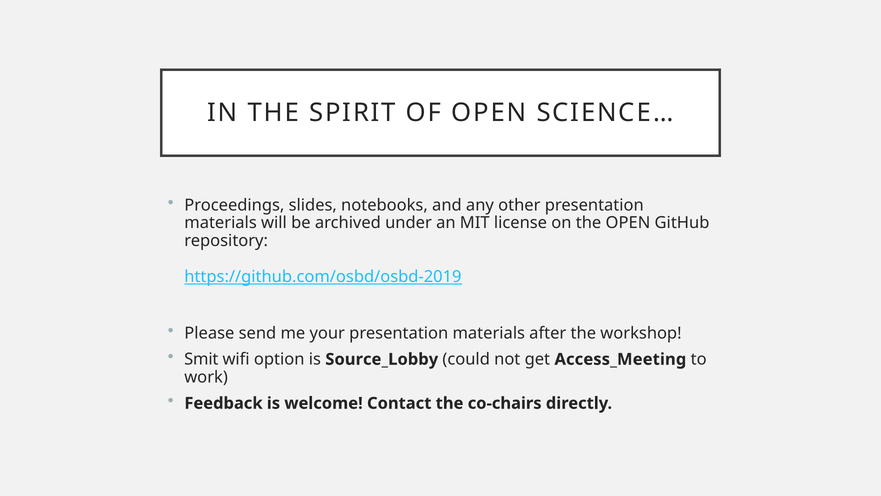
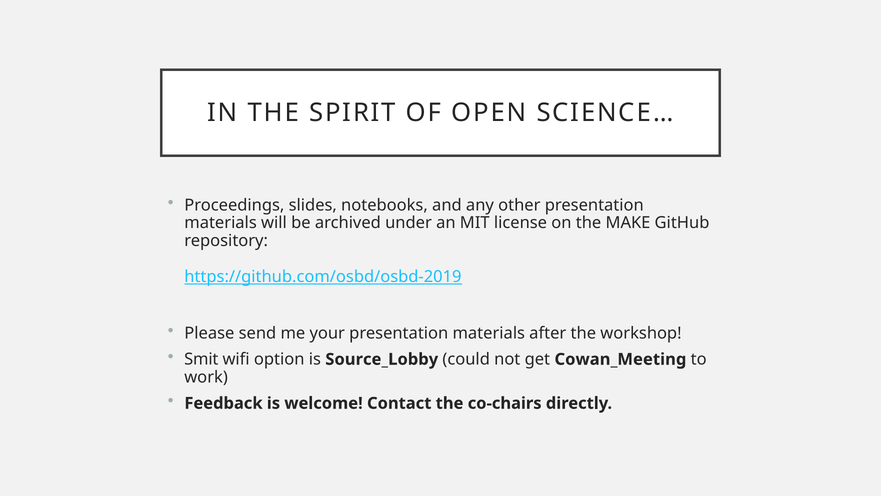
the OPEN: OPEN -> MAKE (628, 223)
Access_Meeting: Access_Meeting -> Cowan_Meeting (620, 359)
